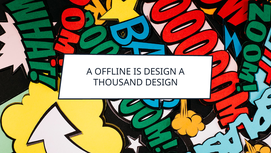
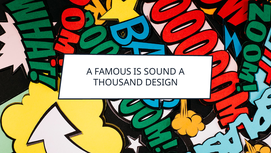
OFFLINE: OFFLINE -> FAMOUS (113, 71)
IS DESIGN: DESIGN -> SOUND (160, 71)
